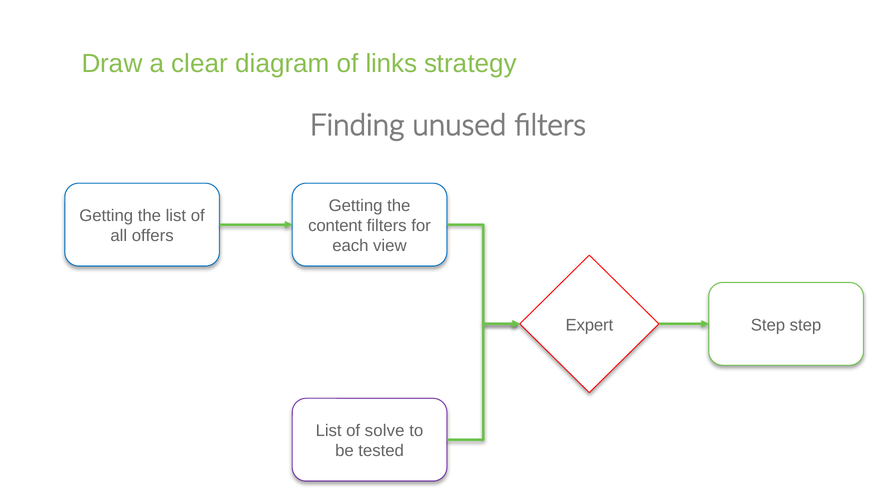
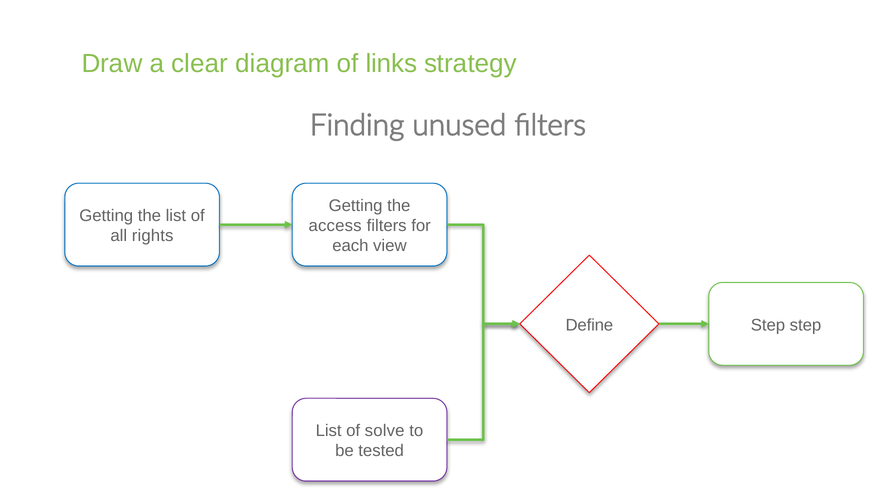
content: content -> access (335, 226)
offers: offers -> rights (153, 236)
Expert: Expert -> Define (589, 325)
